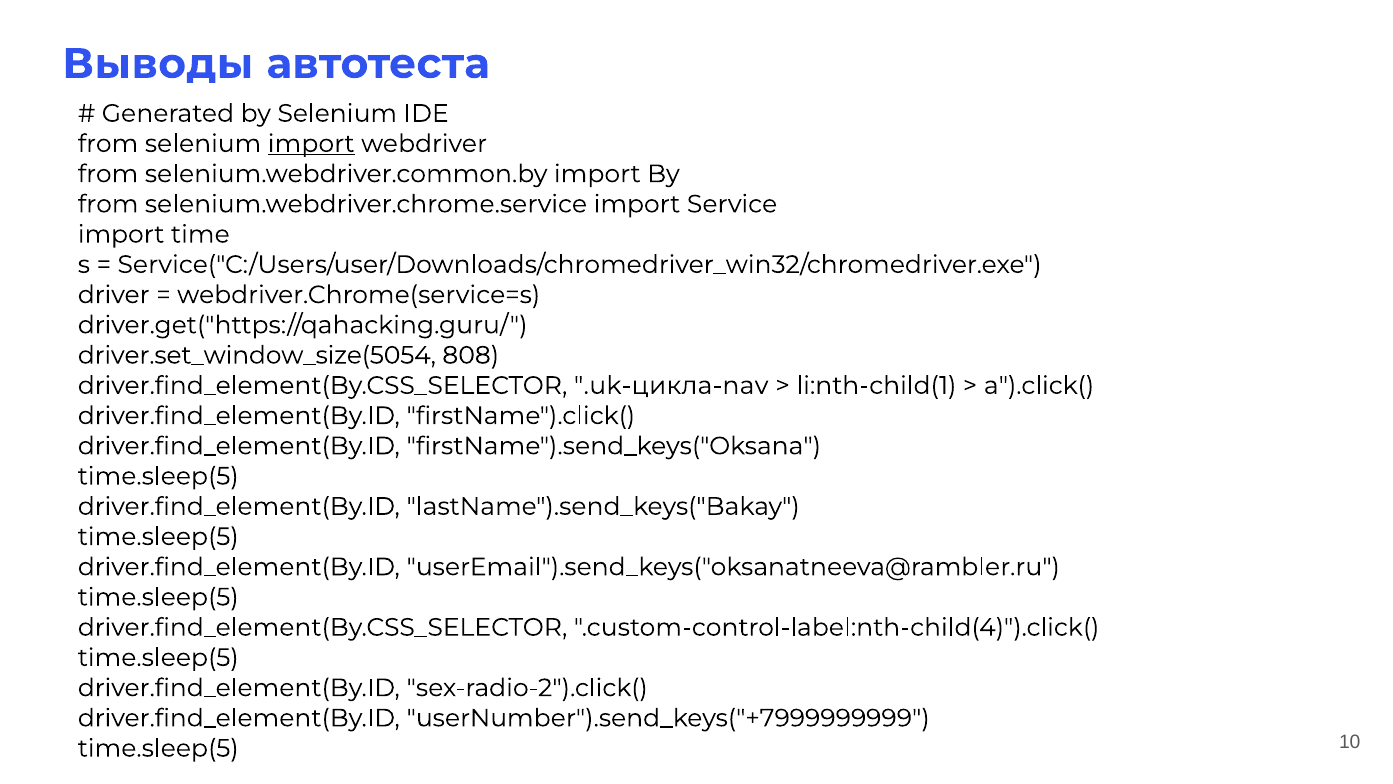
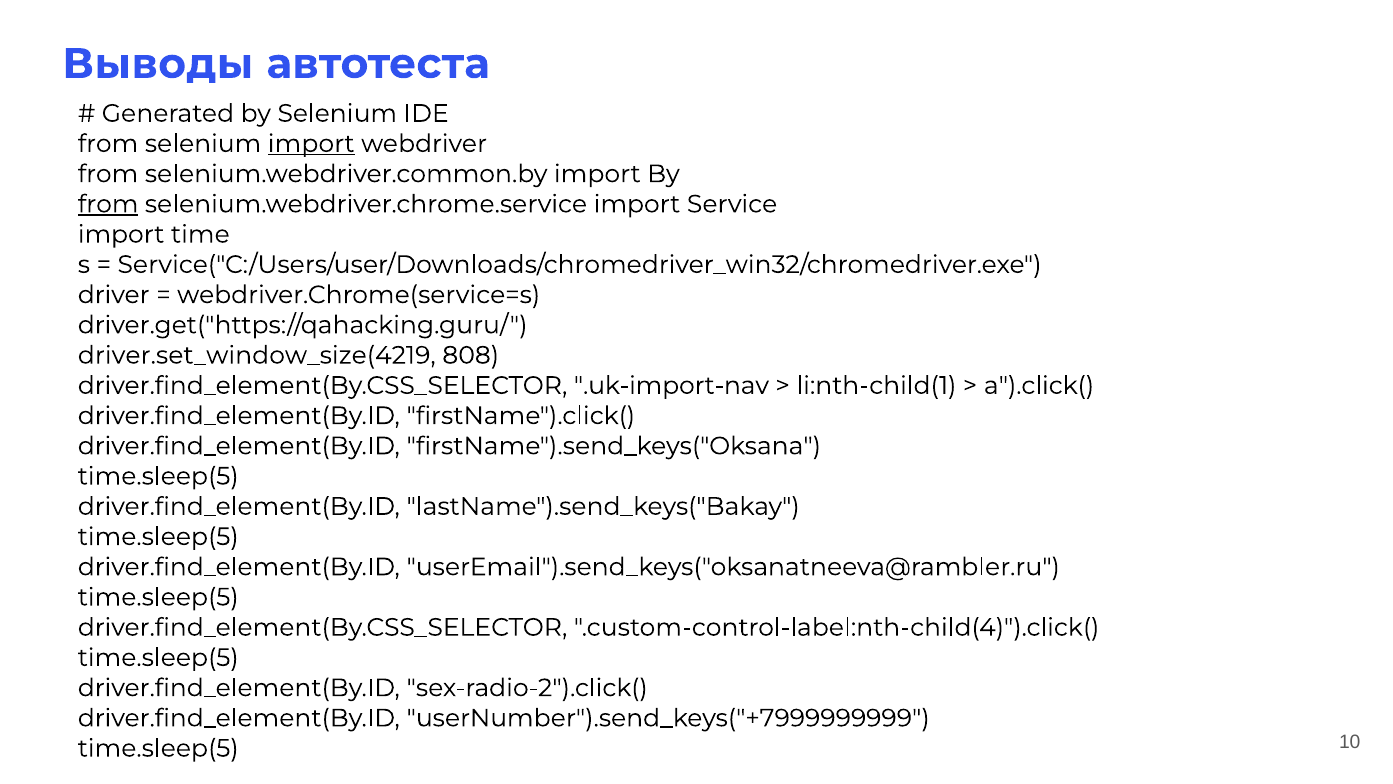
from underline: none -> present (108, 204)
driver.set_window_size(5054: driver.set_window_size(5054 -> driver.set_window_size(4219 (257, 355)
.uk-цикла-nav: .uk-цикла-nav -> .uk-import-nav (671, 385)
